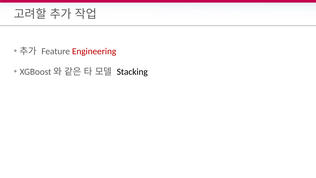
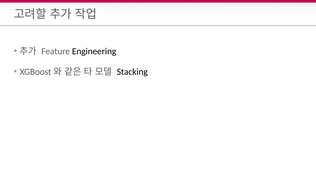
Engineering colour: red -> black (94, 51)
